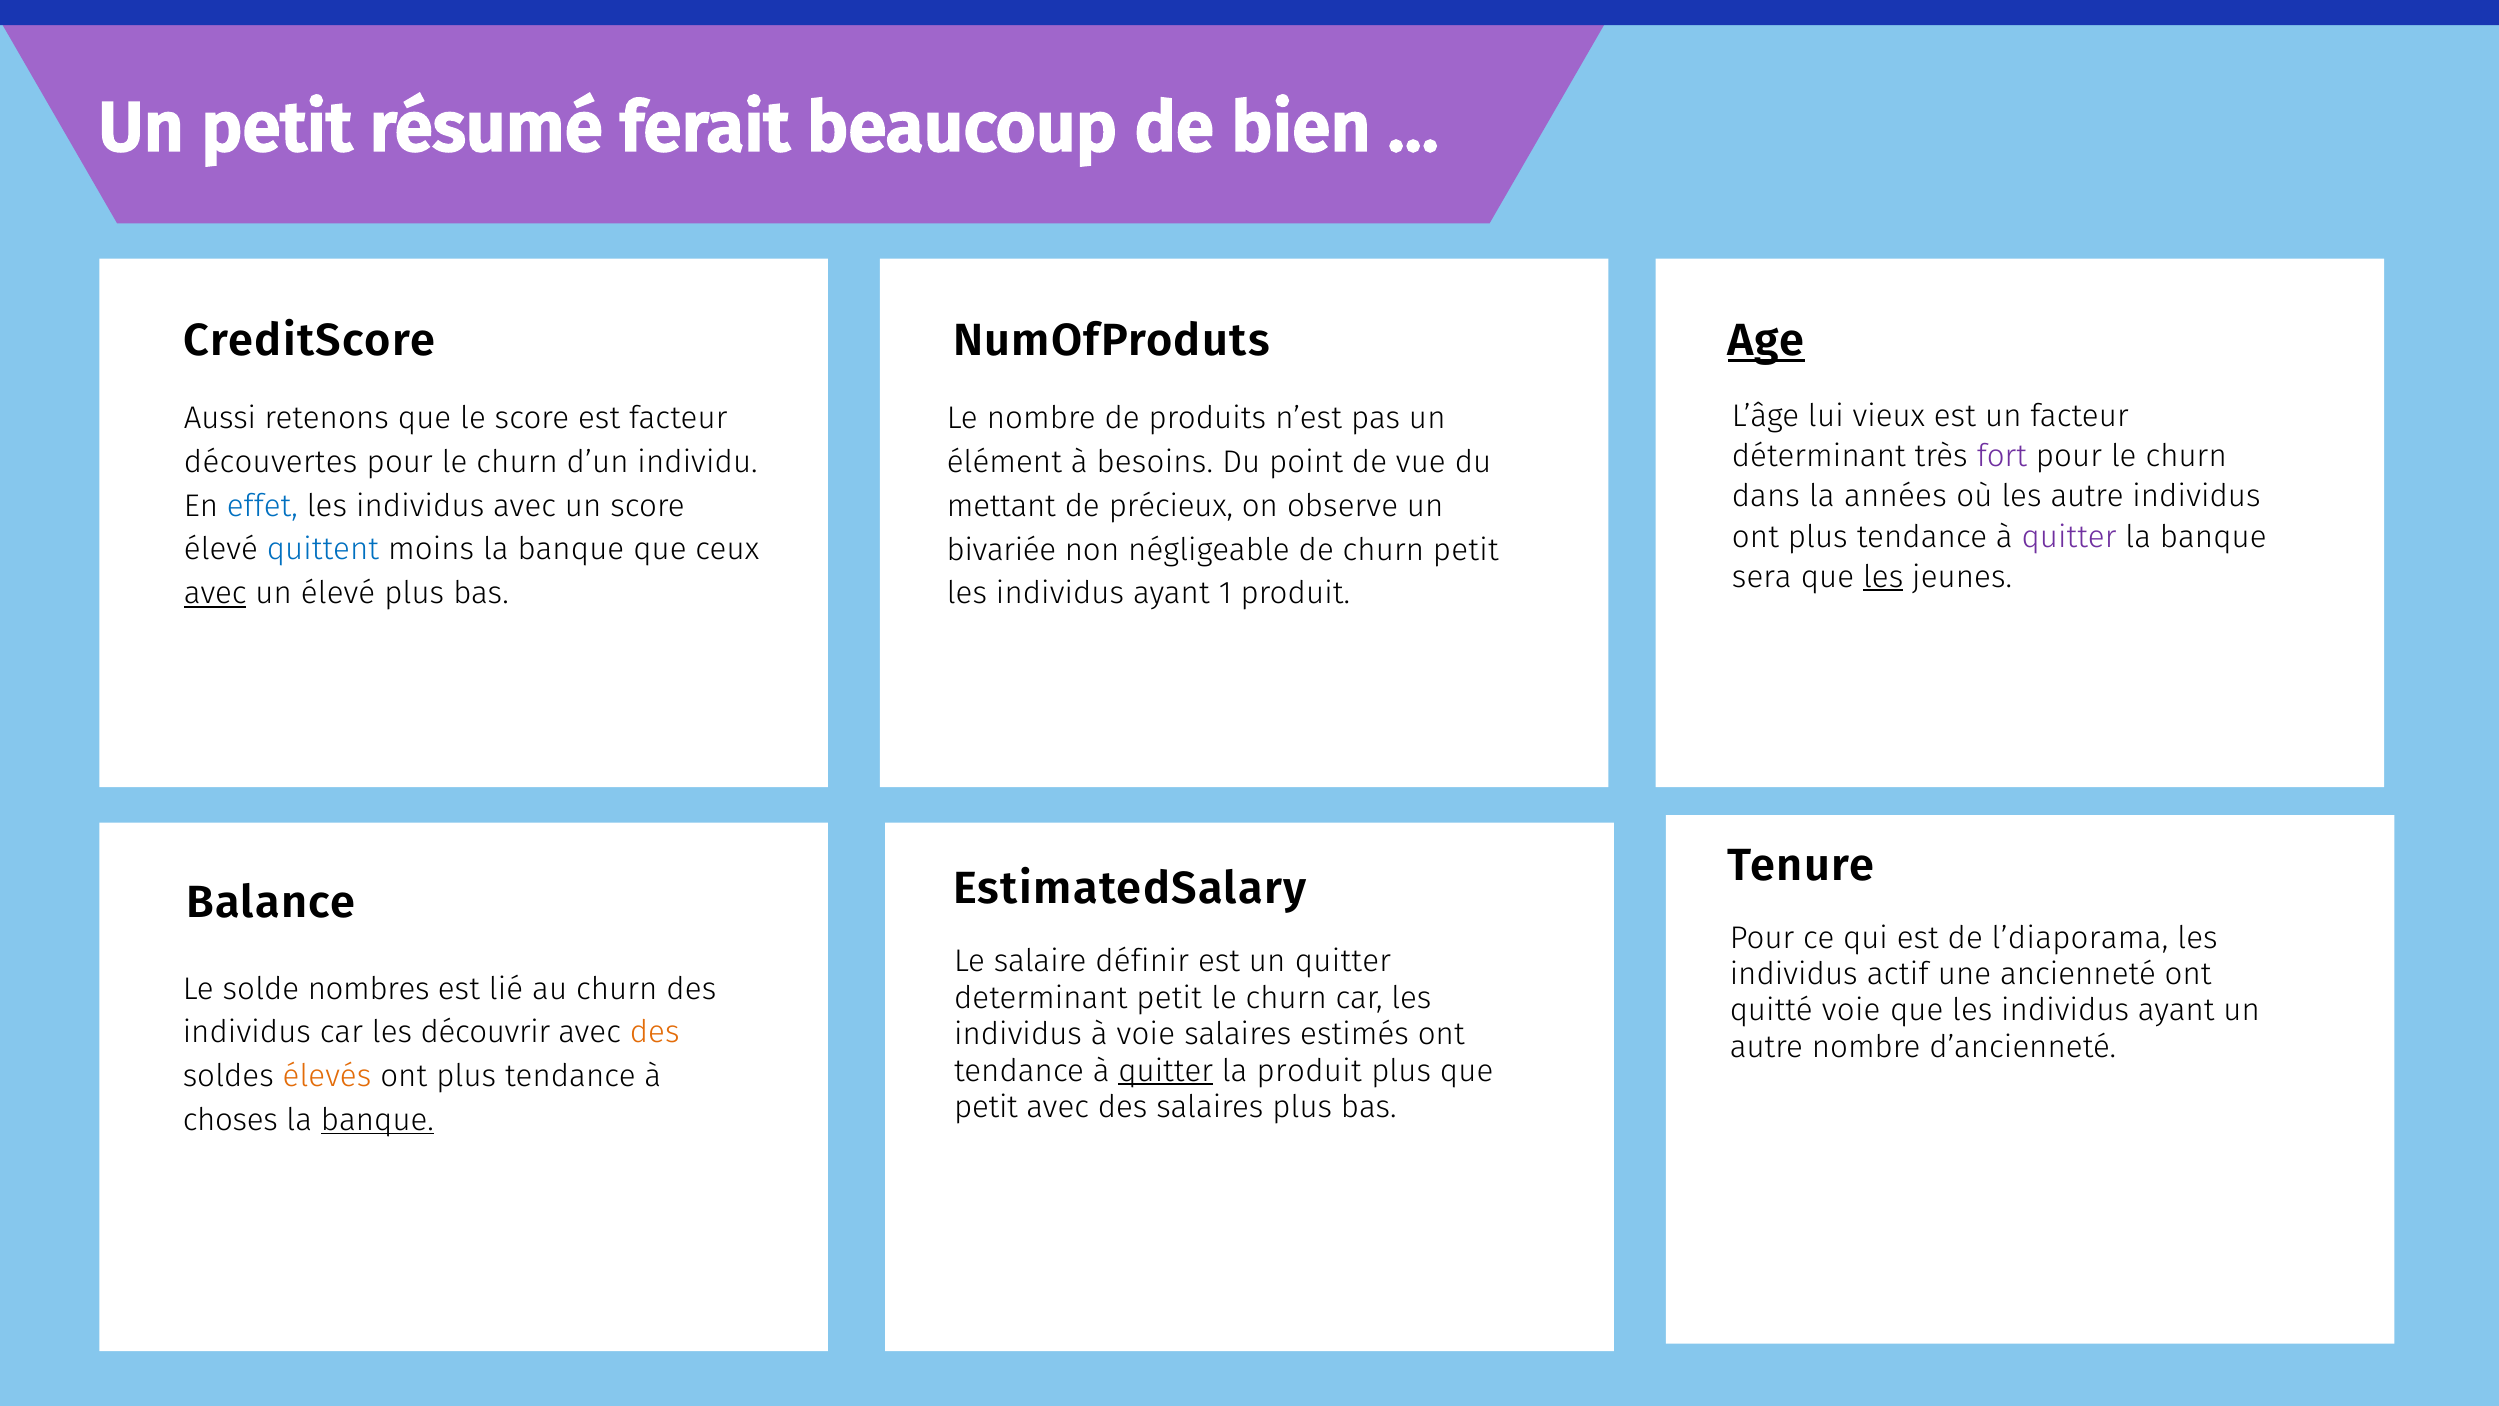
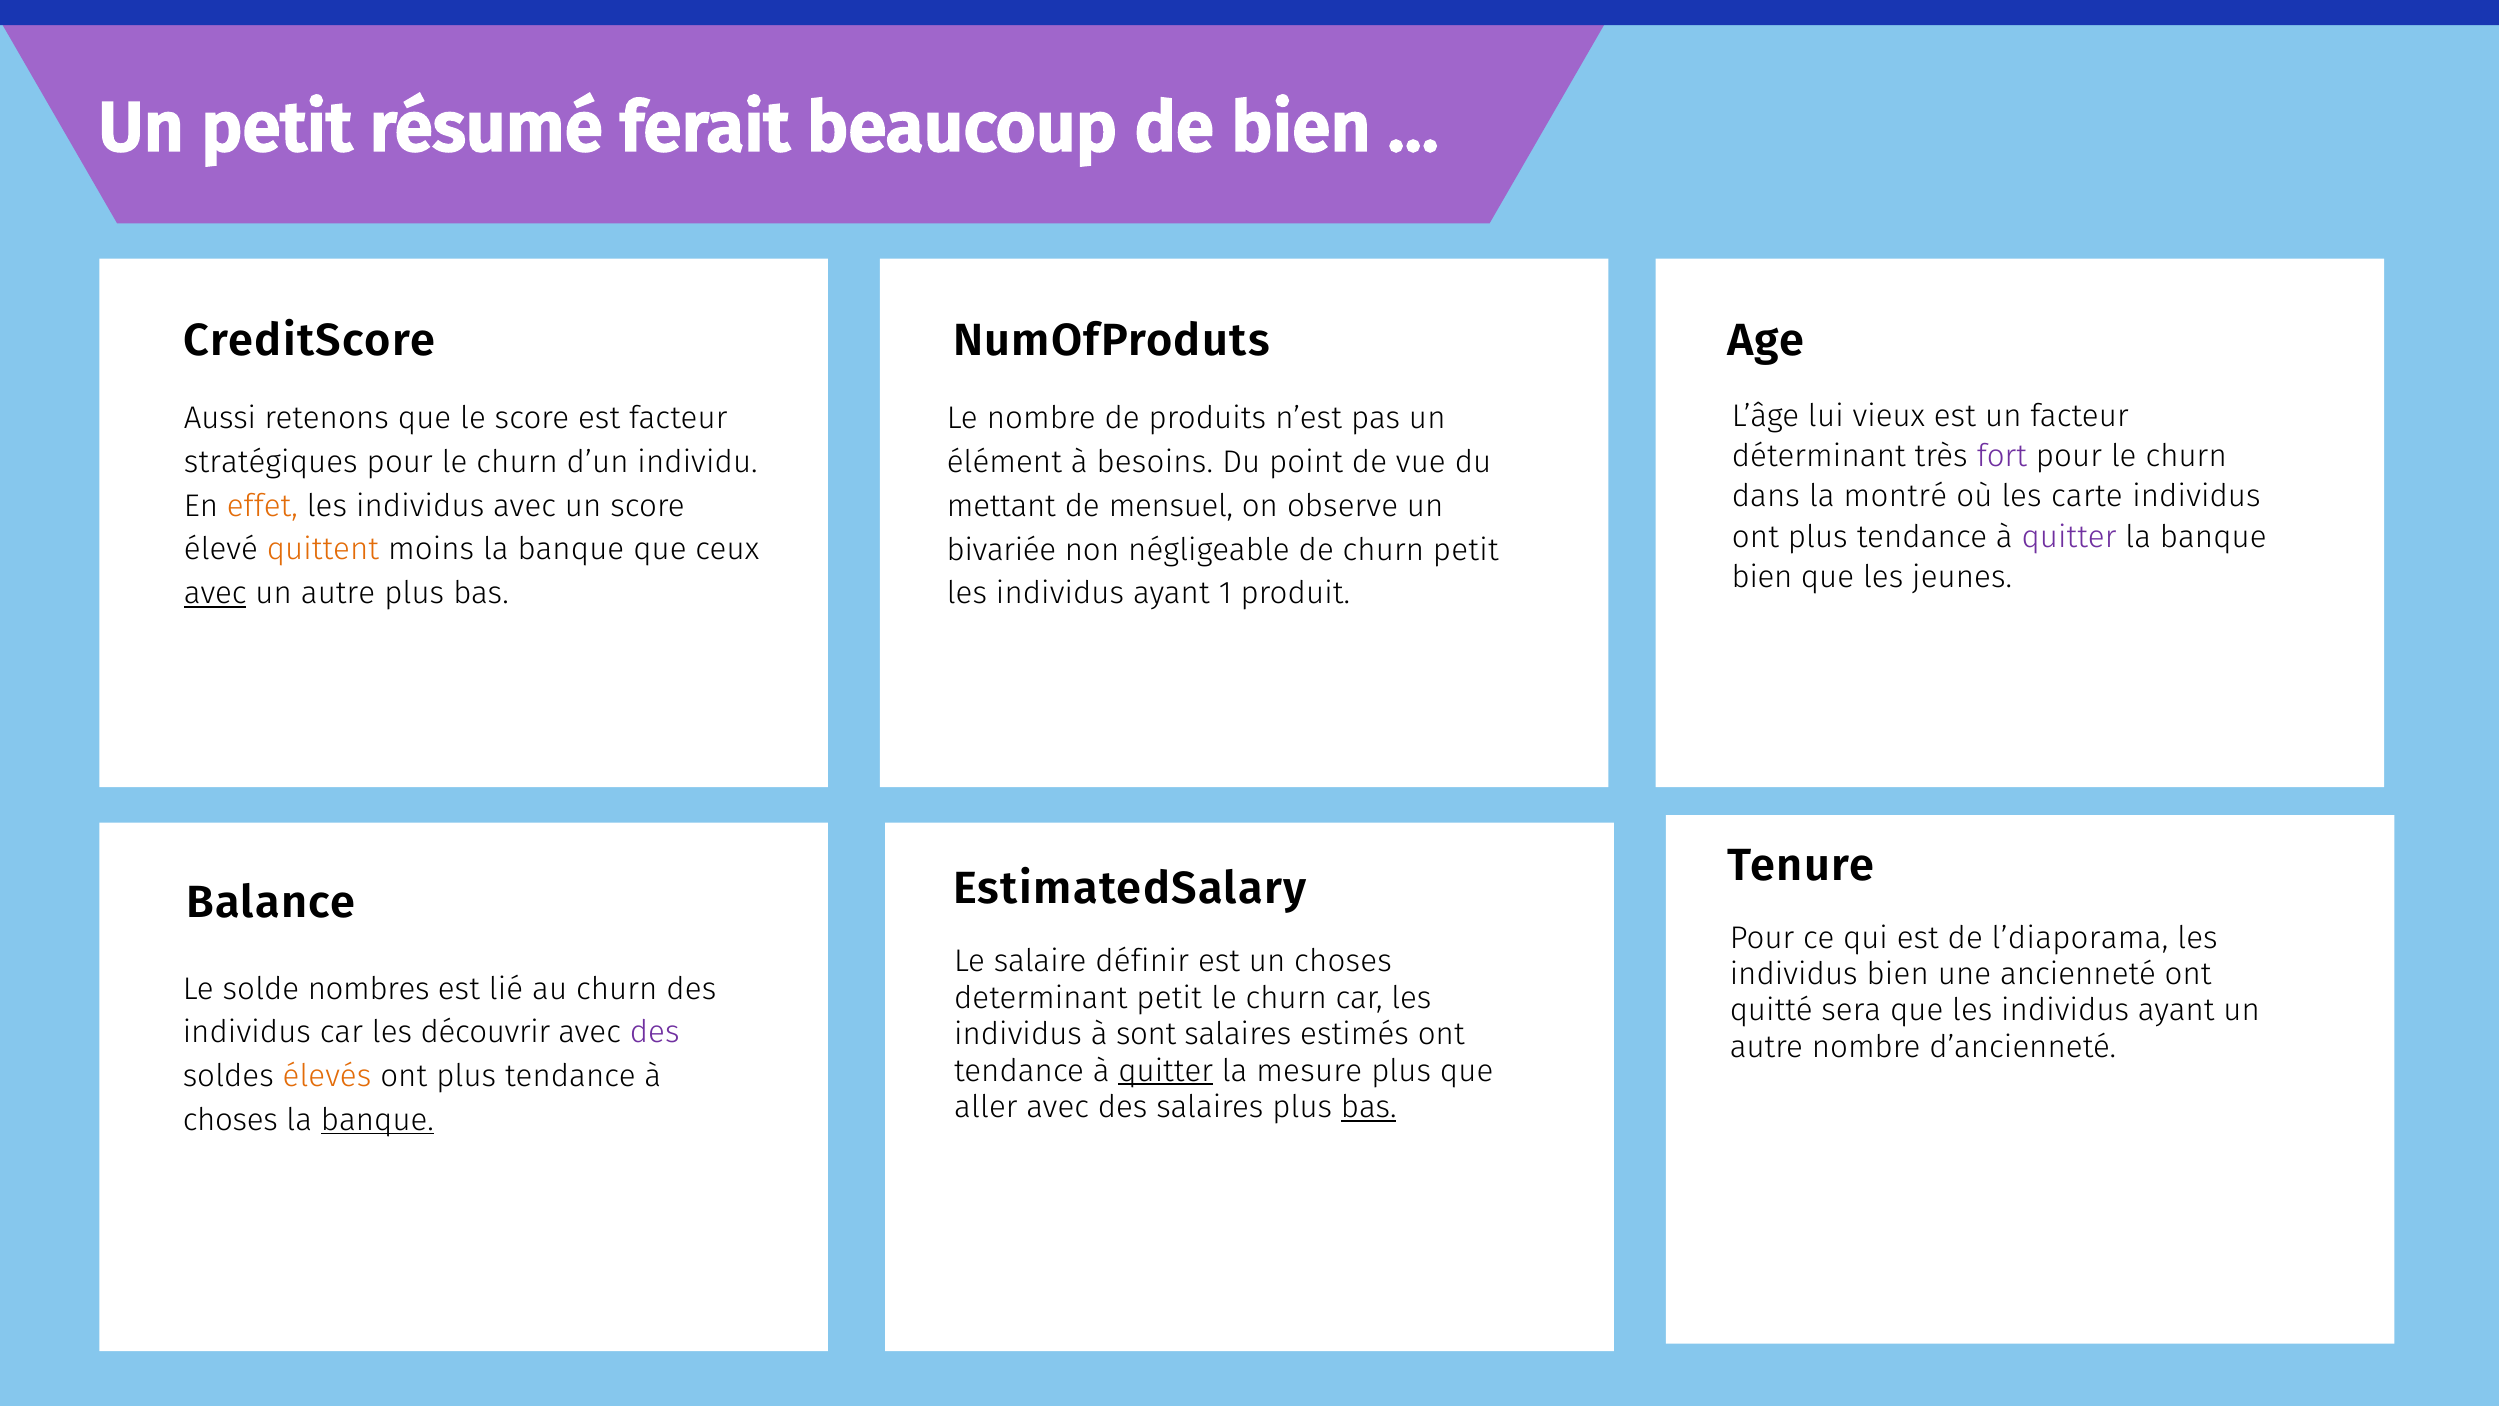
Age underline: present -> none (1766, 341)
découvertes: découvertes -> stratégiques (271, 462)
années: années -> montré (1895, 497)
les autre: autre -> carte (2087, 497)
effet colour: blue -> orange (262, 506)
précieux: précieux -> mensuel (1171, 506)
quittent colour: blue -> orange (323, 549)
sera: sera -> bien (1762, 577)
les underline: present -> none (1883, 577)
élevé: élevé -> autre (338, 593)
un quitter: quitter -> choses (1343, 961)
individus actif: actif -> bien (1898, 974)
quitté voie: voie -> sera (1851, 1010)
des colour: orange -> purple (655, 1032)
à voie: voie -> sont (1146, 1034)
la produit: produit -> mesure (1309, 1071)
petit: petit -> aller (986, 1107)
bas underline: none -> present (1369, 1107)
